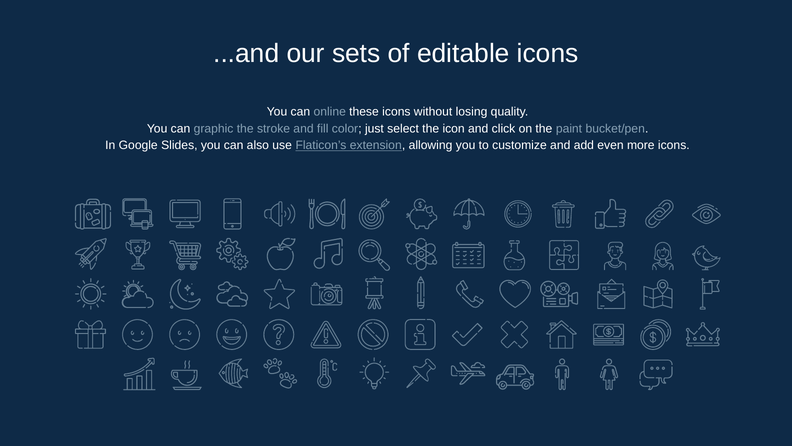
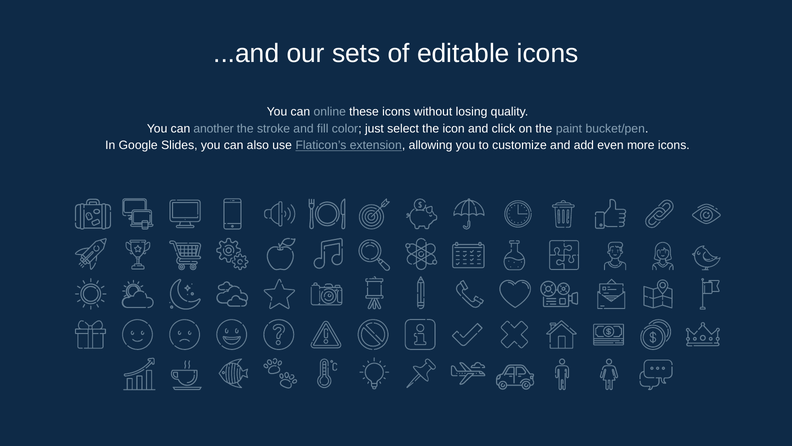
graphic: graphic -> another (214, 128)
